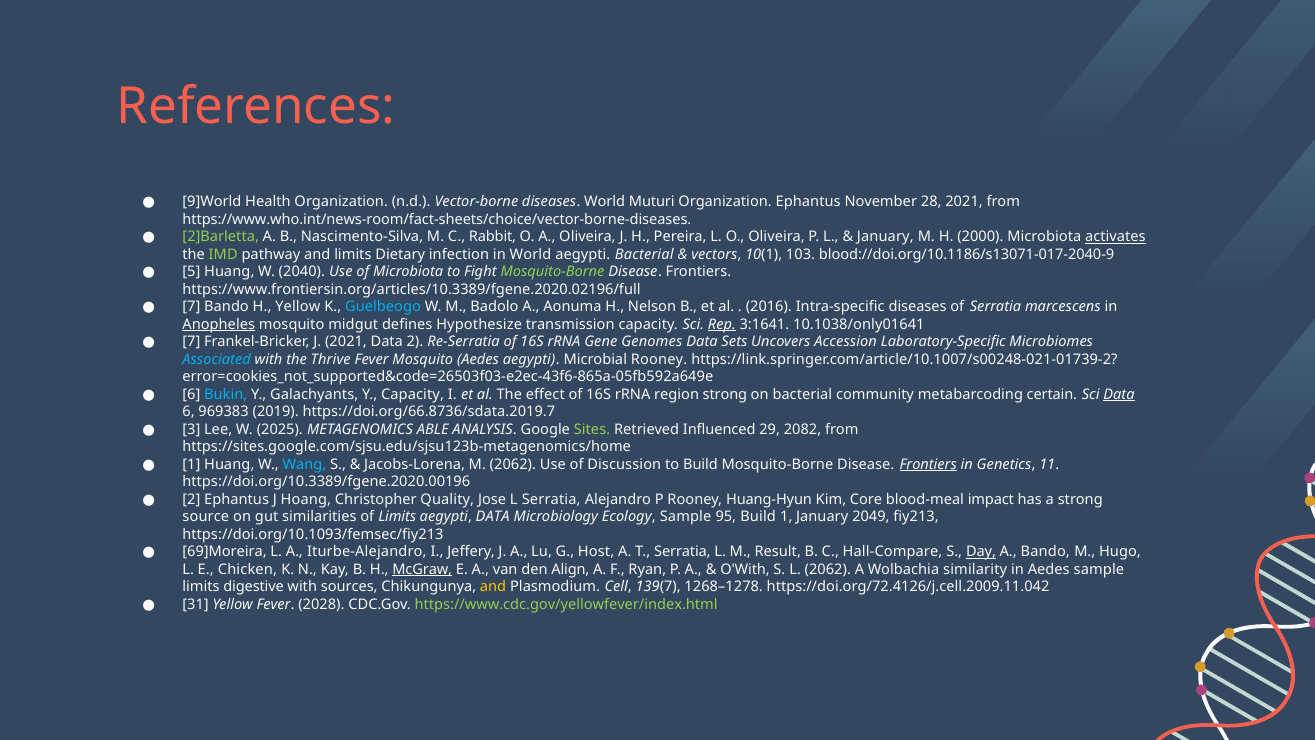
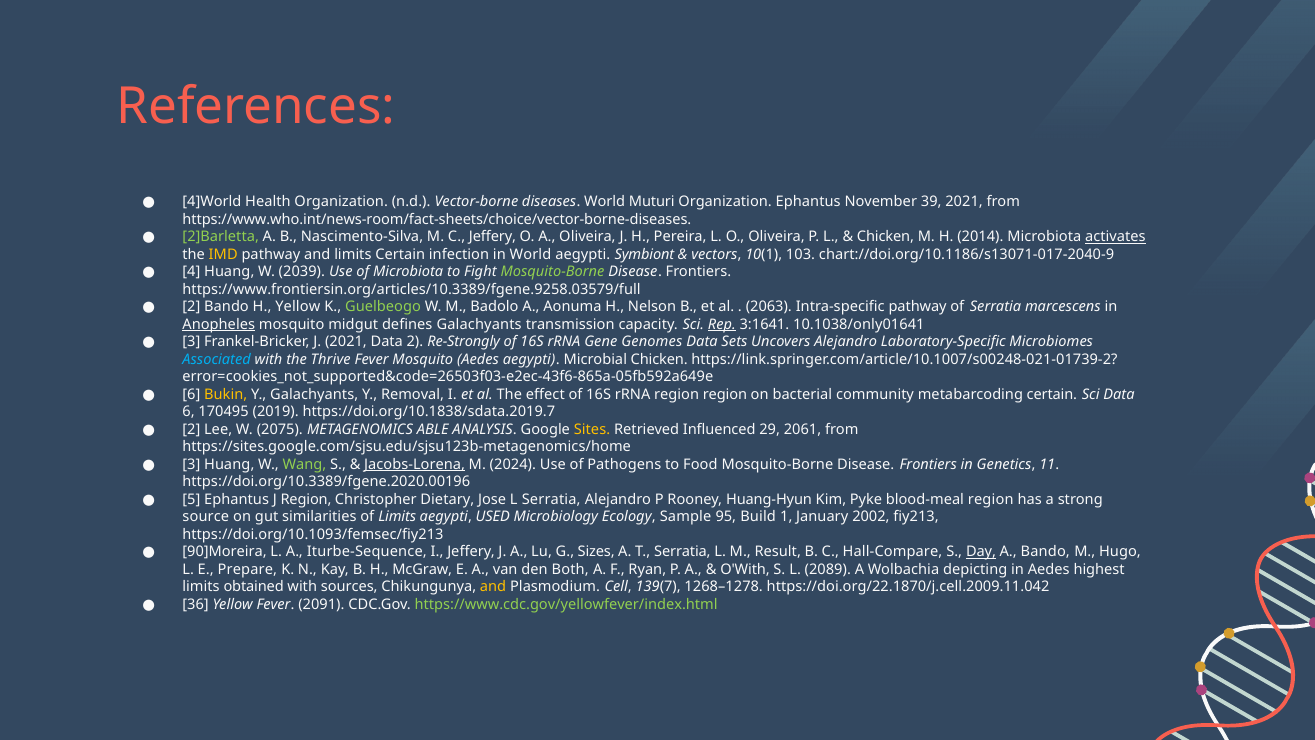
9]World: 9]World -> 4]World (212, 202)
28: 28 -> 39 (931, 202)
C Rabbit: Rabbit -> Jeffery (492, 237)
January: January -> Chicken (885, 237)
2000: 2000 -> 2014 (980, 237)
IMD colour: light green -> yellow (223, 254)
limits Dietary: Dietary -> Certain (400, 254)
aegypti Bacterial: Bacterial -> Symbiont (644, 254)
blood://doi.org/10.1186/s13071-017-2040-9: blood://doi.org/10.1186/s13071-017-2040-9 -> chart://doi.org/10.1186/s13071-017-2040-9 (967, 254)
5: 5 -> 4 (191, 272)
2040: 2040 -> 2039 (302, 272)
https://www.frontiersin.org/articles/10.3389/fgene.2020.02196/full: https://www.frontiersin.org/articles/10.3389/fgene.2020.02196/full -> https://www.frontiersin.org/articles/10.3389/fgene.9258.03579/full (412, 289)
7: 7 -> 2 (191, 307)
Guelbeogo colour: light blue -> light green (383, 307)
2016: 2016 -> 2063 (769, 307)
Intra-specific diseases: diseases -> pathway (918, 307)
defines Hypothesize: Hypothesize -> Galachyants (479, 324)
7: 7 -> 3 (191, 342)
Re-Serratia: Re-Serratia -> Re-Strongly (464, 342)
Uncovers Accession: Accession -> Alejandro (846, 342)
Microbial Rooney: Rooney -> Chicken (659, 359)
Bukin colour: light blue -> yellow (226, 394)
Y Capacity: Capacity -> Removal (413, 394)
region strong: strong -> region (725, 394)
Data underline: present -> none (1119, 394)
969383: 969383 -> 170495 (224, 412)
https://doi.org/66.8736/sdata.2019.7: https://doi.org/66.8736/sdata.2019.7 -> https://doi.org/10.1838/sdata.2019.7 (429, 412)
3: 3 -> 2 (191, 429)
2025: 2025 -> 2075 (280, 429)
Sites colour: light green -> yellow (592, 429)
2082: 2082 -> 2061 (802, 429)
1: 1 -> 3 (191, 464)
Wang colour: light blue -> light green (304, 464)
Jacobs-Lorena underline: none -> present (415, 464)
M 2062: 2062 -> 2024 (513, 464)
Discussion: Discussion -> Pathogens (624, 464)
to Build: Build -> Food (700, 464)
Frontiers underline: present -> none (928, 464)
2: 2 -> 5 (191, 499)
J Hoang: Hoang -> Region (306, 499)
Quality: Quality -> Dietary (447, 499)
Core: Core -> Pyke (866, 499)
blood-meal impact: impact -> region (991, 499)
aegypti DATA: DATA -> USED (493, 517)
2049: 2049 -> 2002 (871, 517)
69]Moreira: 69]Moreira -> 90]Moreira (225, 552)
Iturbe-Alejandro: Iturbe-Alejandro -> Iturbe-Sequence (367, 552)
Host: Host -> Sizes (596, 552)
Chicken: Chicken -> Prepare (247, 569)
McGraw underline: present -> none (422, 569)
Align: Align -> Both (570, 569)
L 2062: 2062 -> 2089 (828, 569)
similarity: similarity -> depicting (975, 569)
Aedes sample: sample -> highest (1099, 569)
digestive: digestive -> obtained (254, 587)
https://doi.org/72.4126/j.cell.2009.11.042: https://doi.org/72.4126/j.cell.2009.11.042 -> https://doi.org/22.1870/j.cell.2009.11.042 (908, 587)
31: 31 -> 36 (196, 604)
2028: 2028 -> 2091 (321, 604)
